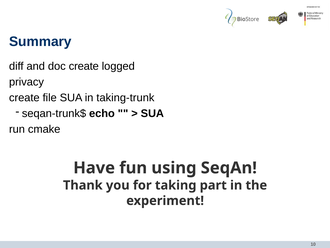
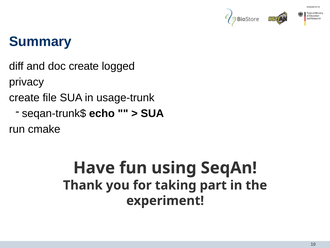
taking-trunk: taking-trunk -> usage-trunk (125, 98)
